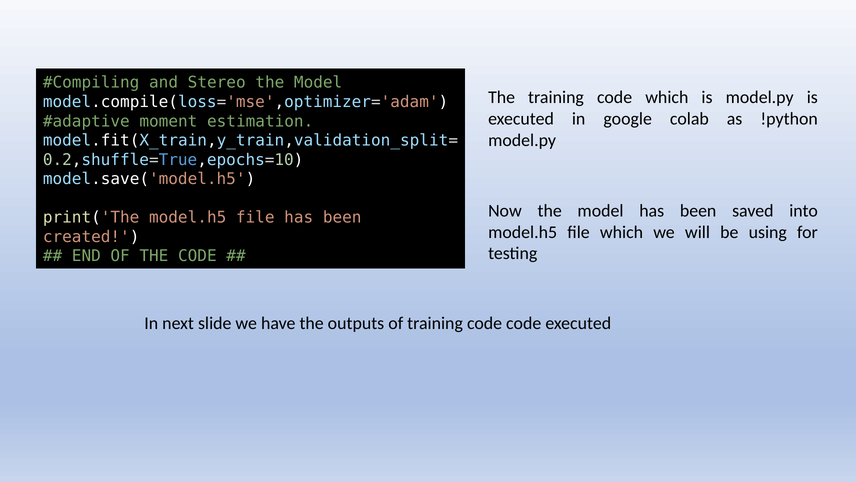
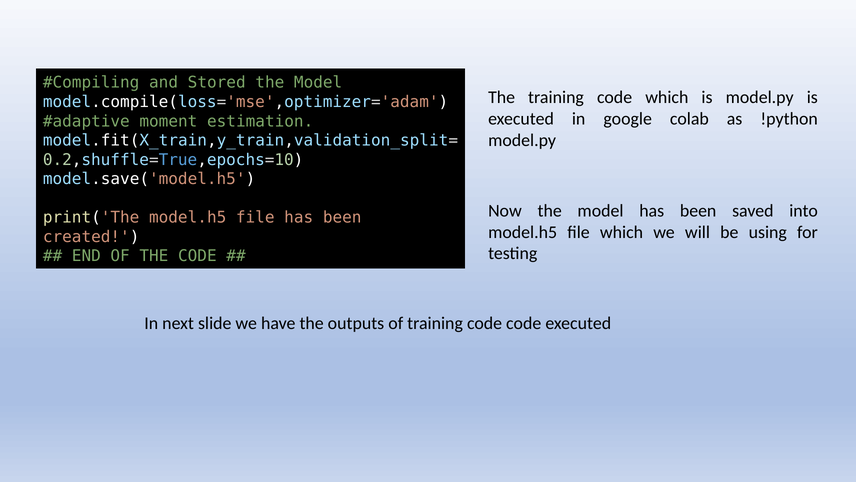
Stereo: Stereo -> Stored (217, 83)
